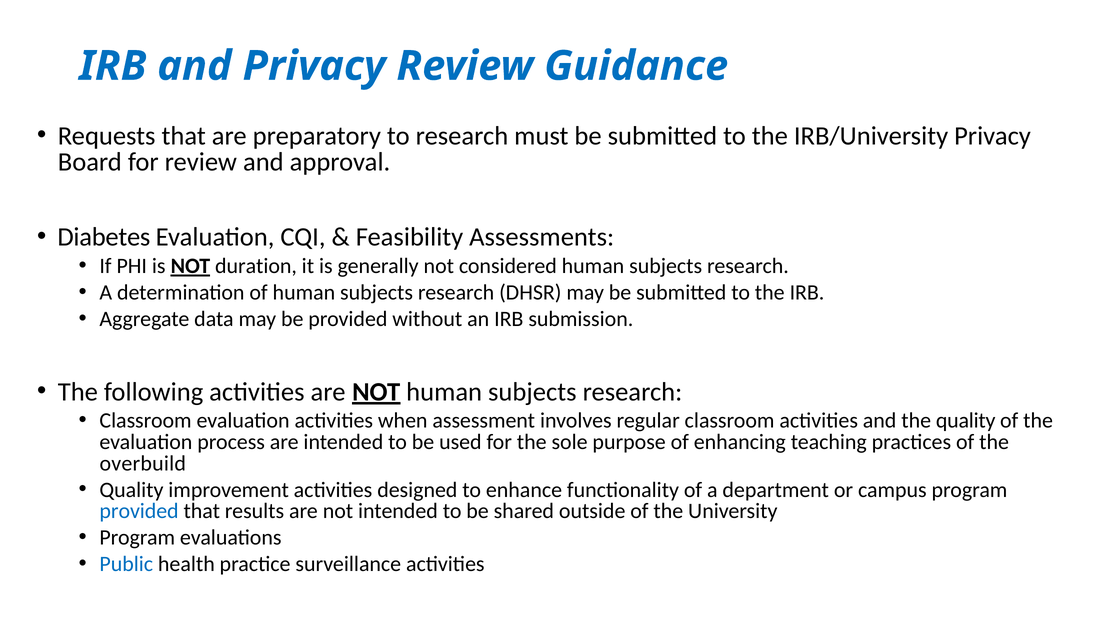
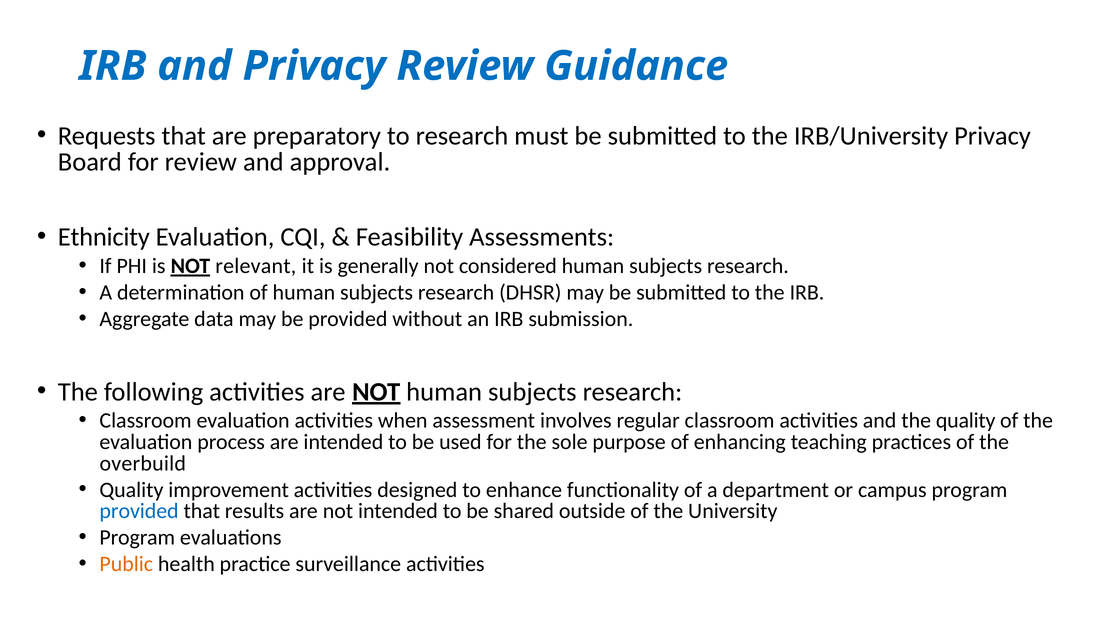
Diabetes: Diabetes -> Ethnicity (104, 237)
duration: duration -> relevant (256, 266)
Public colour: blue -> orange (126, 564)
